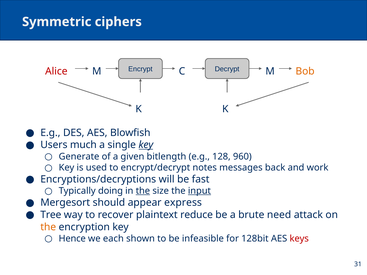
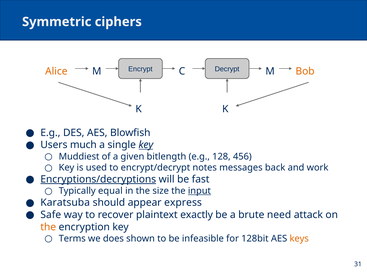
Alice colour: red -> orange (56, 71)
Generate: Generate -> Muddiest (79, 157)
960: 960 -> 456 (242, 157)
Encryptions/decryptions underline: none -> present (98, 180)
doing: doing -> equal (110, 191)
the underline: present -> none (143, 191)
Mergesort: Mergesort -> Karatsuba (65, 203)
Tree: Tree -> Safe (51, 215)
reduce: reduce -> exactly (197, 215)
Hence: Hence -> Terms (72, 239)
each: each -> does (113, 239)
keys colour: red -> orange (299, 239)
